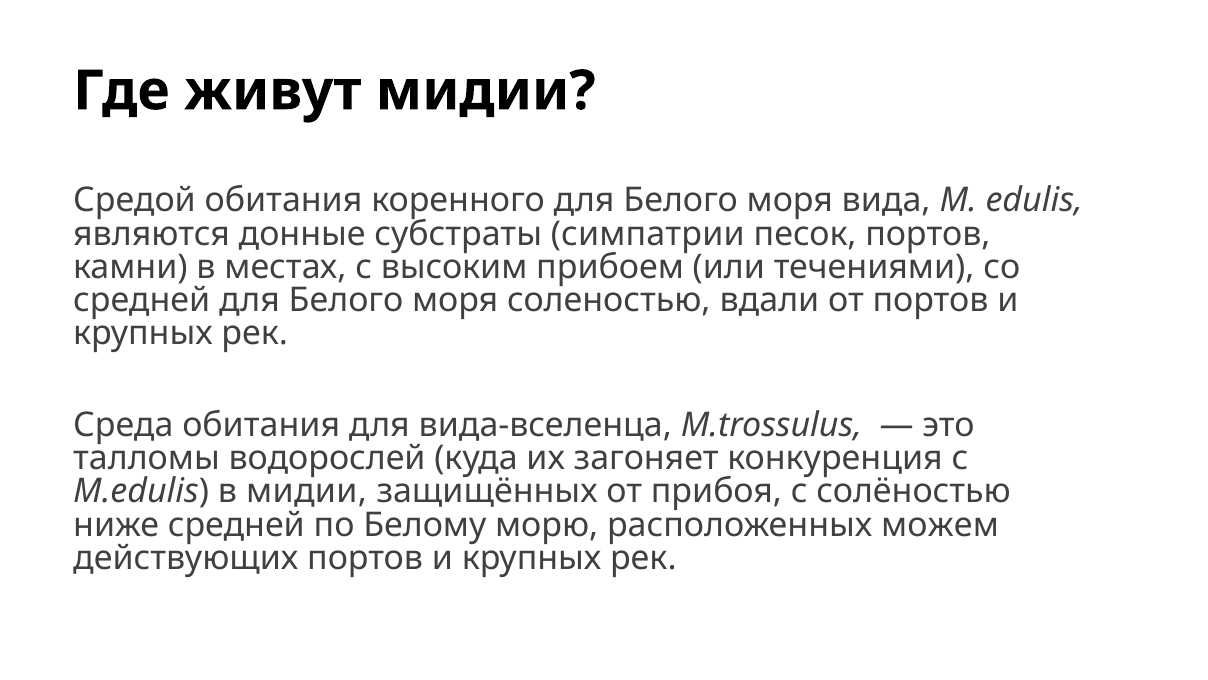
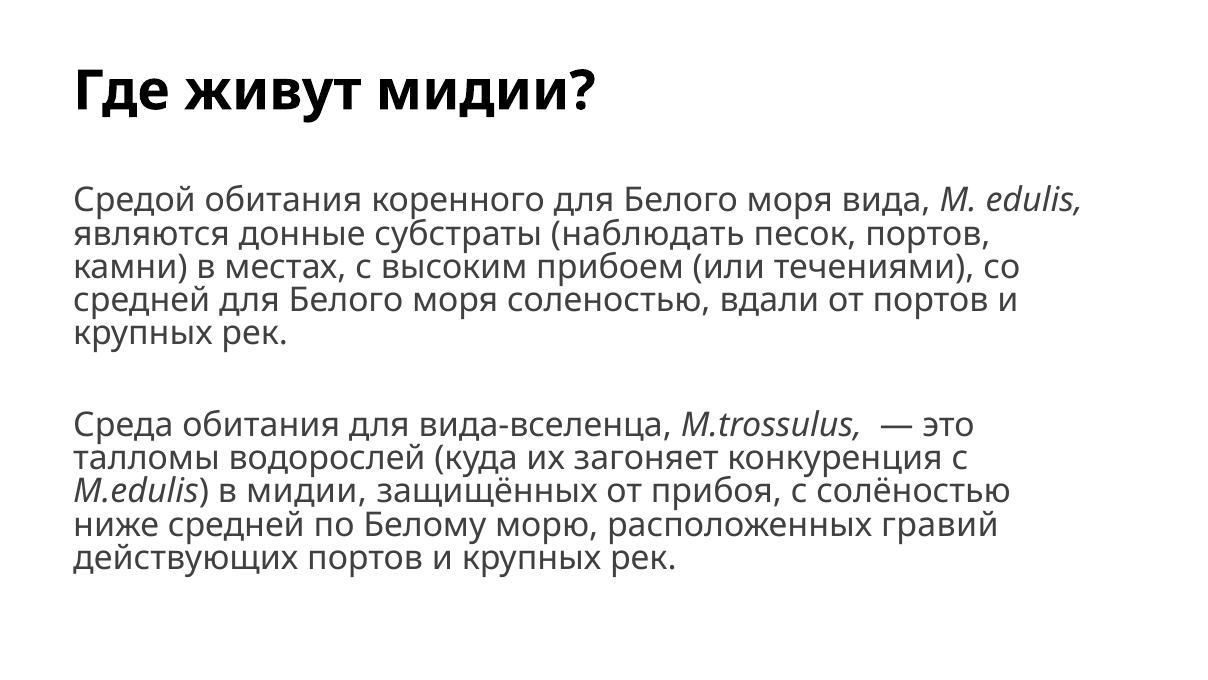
симпатрии: симпатрии -> наблюдать (648, 234)
можем: можем -> гравий (940, 524)
